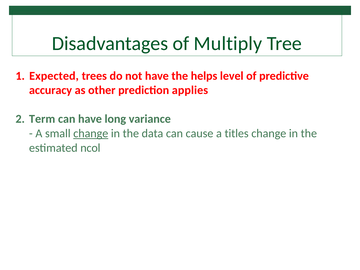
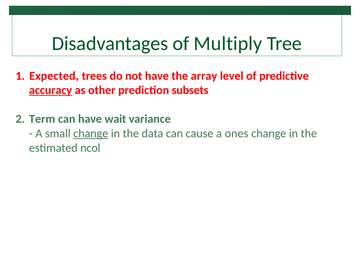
helps: helps -> array (204, 76)
accuracy underline: none -> present (51, 90)
applies: applies -> subsets (190, 90)
long: long -> wait (115, 119)
titles: titles -> ones (237, 133)
